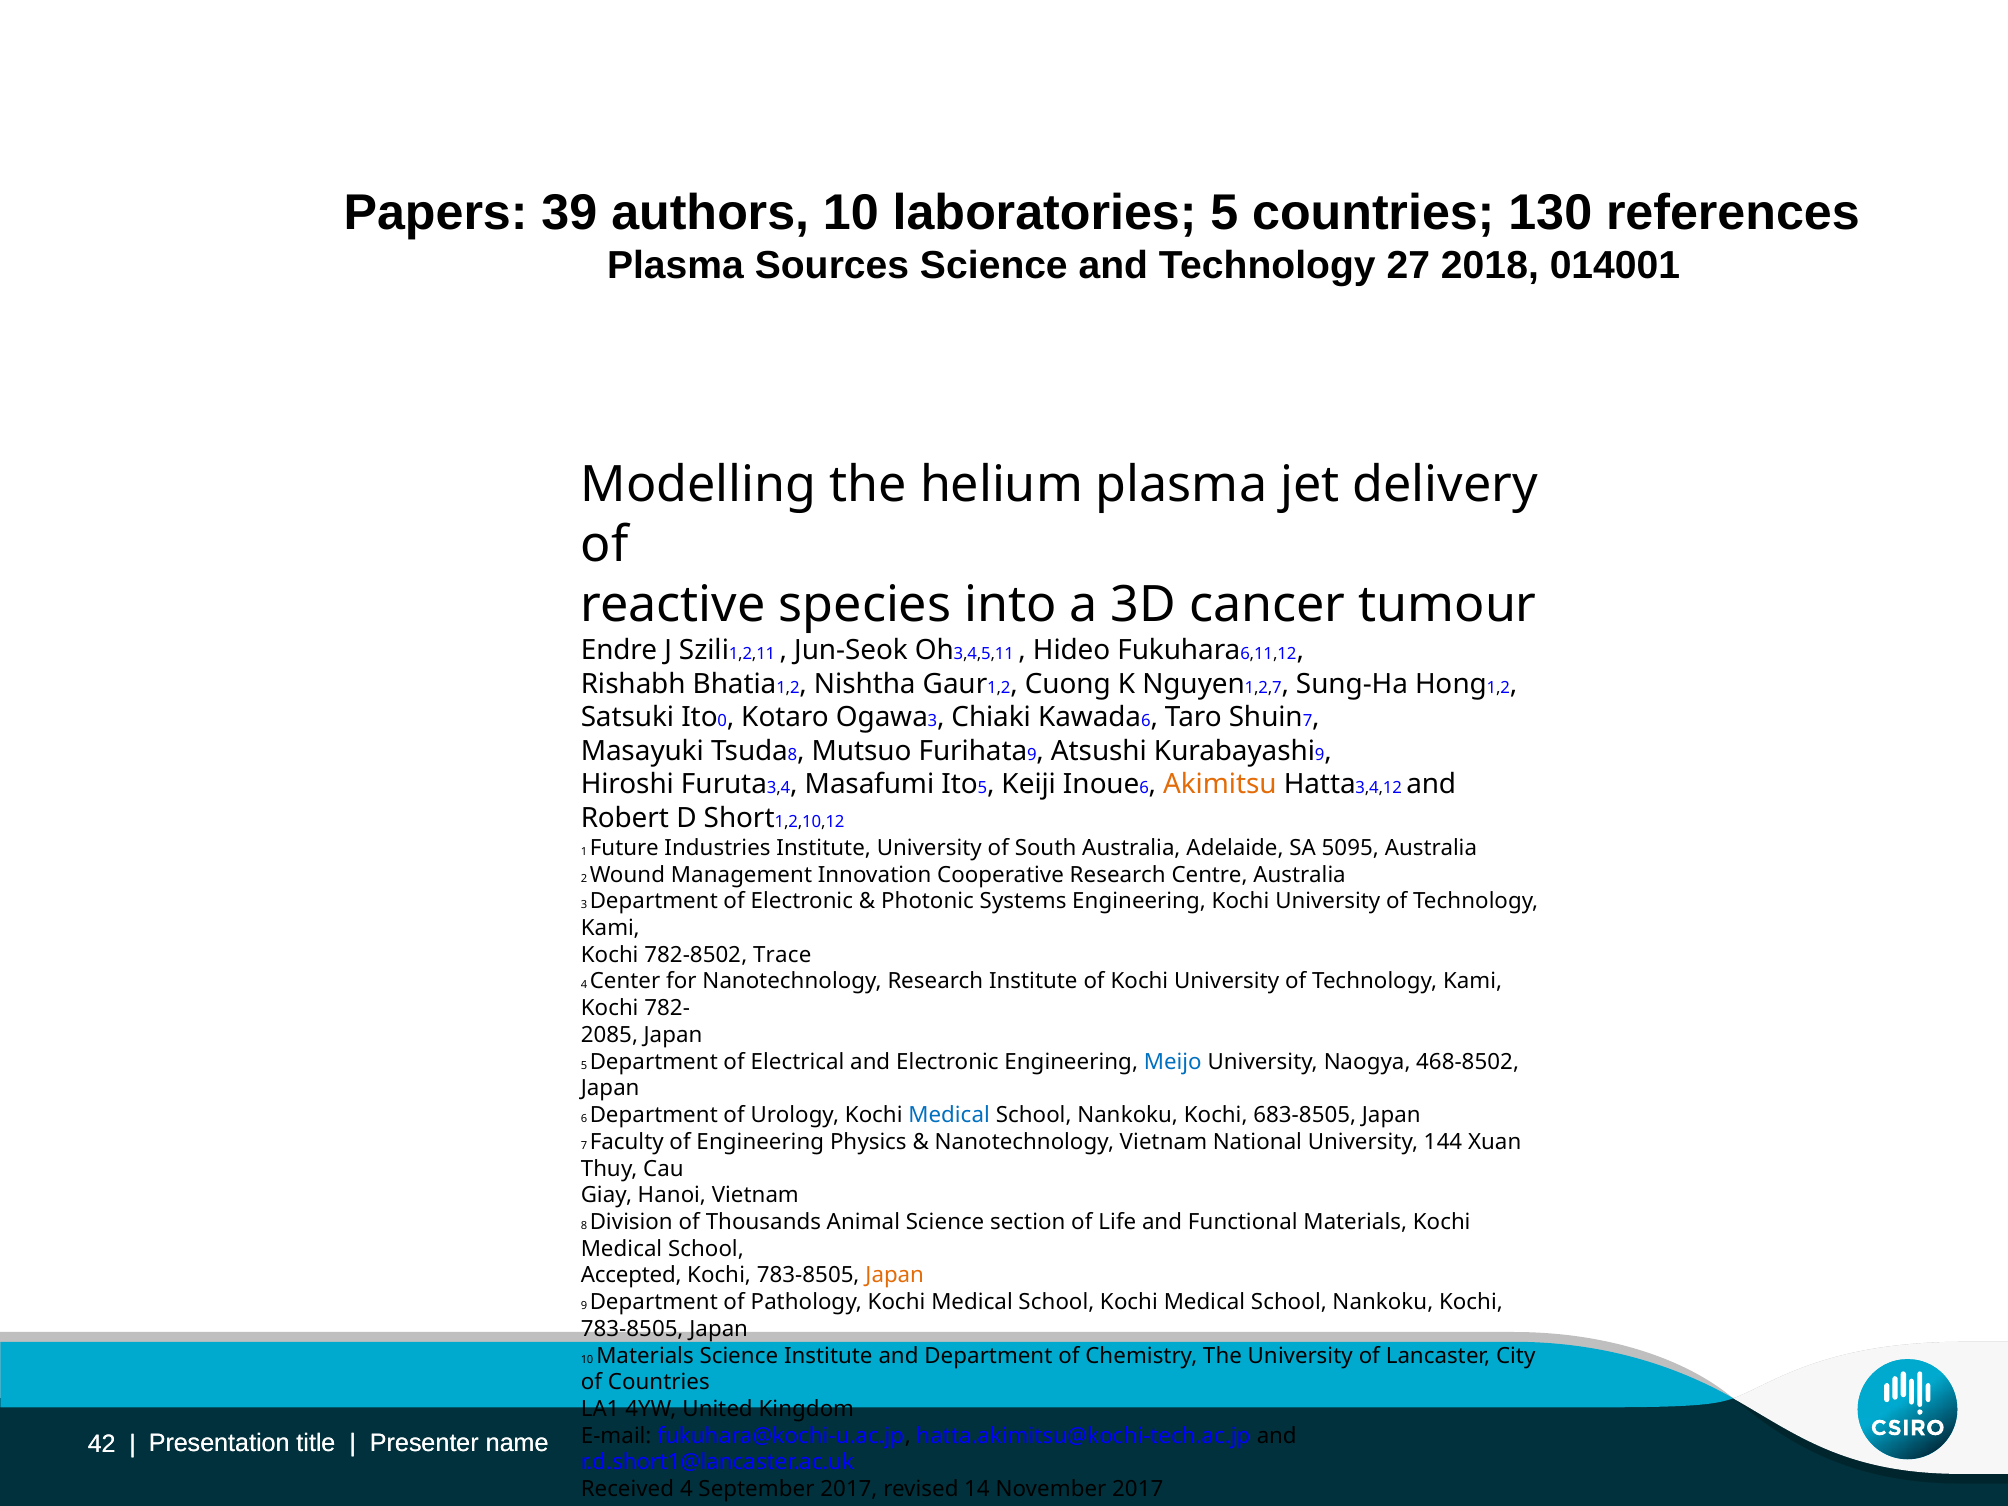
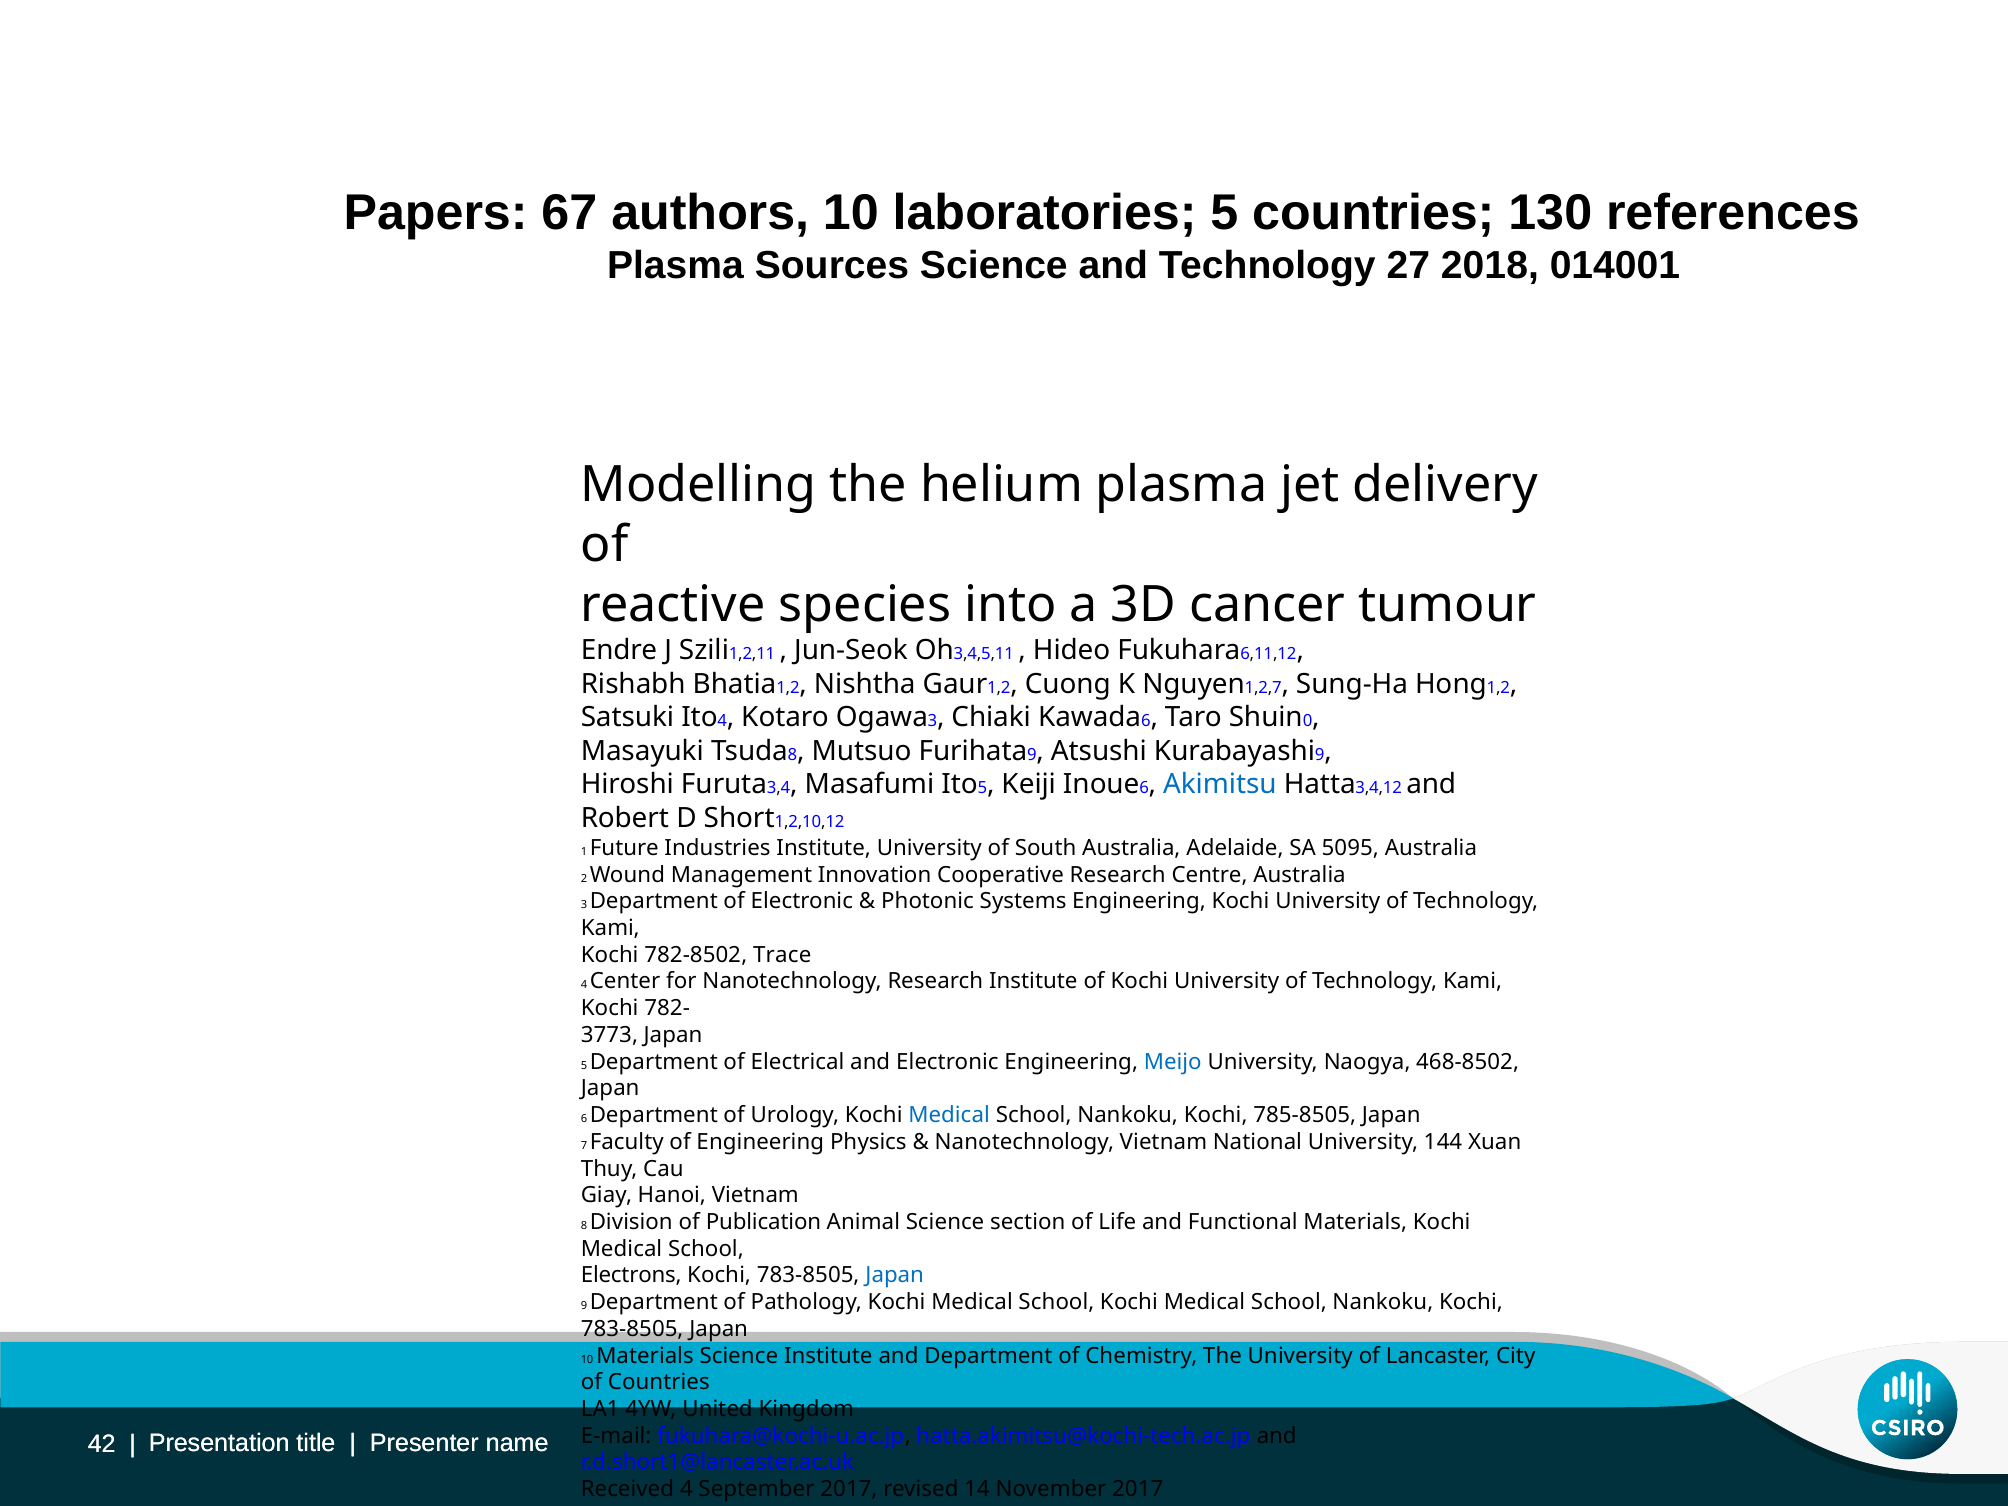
39: 39 -> 67 (569, 213)
0: 0 -> 4 (722, 721)
7: 7 -> 0 (1308, 721)
Akimitsu colour: orange -> blue (1220, 785)
2085: 2085 -> 3773 (609, 1035)
683-8505: 683-8505 -> 785-8505 (1305, 1115)
of Thousands: Thousands -> Publication (764, 1222)
Accepted: Accepted -> Electrons (631, 1276)
Japan colour: orange -> blue (895, 1276)
